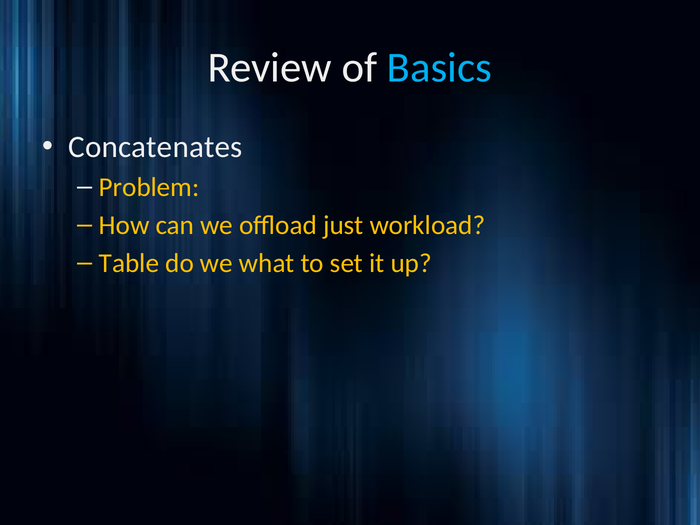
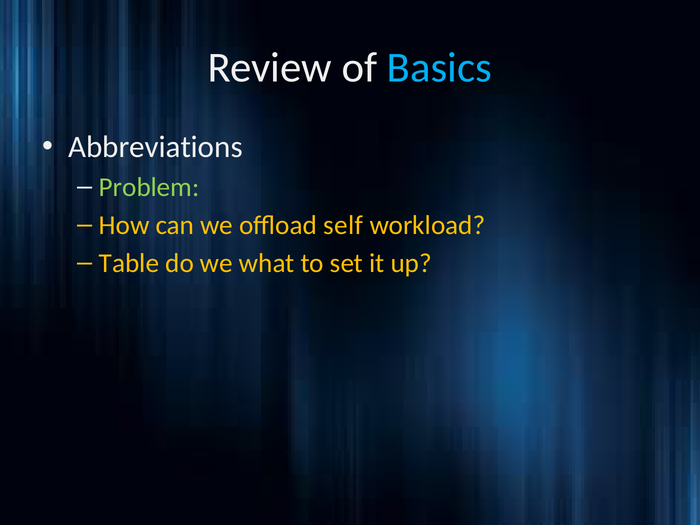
Concatenates: Concatenates -> Abbreviations (155, 147)
Problem colour: yellow -> light green (149, 187)
just: just -> self (343, 225)
